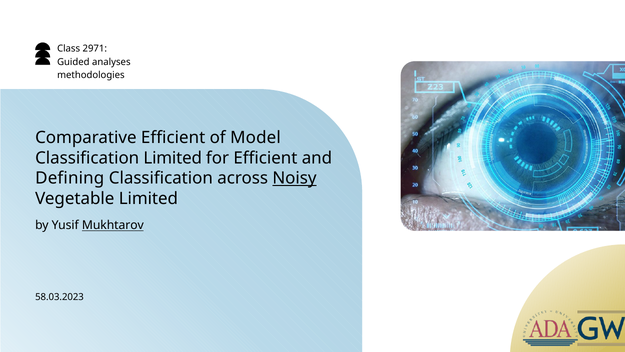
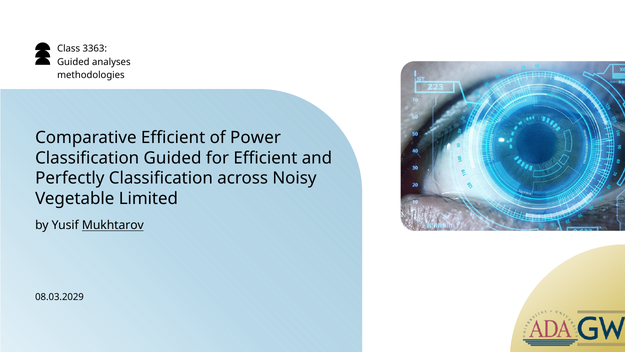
2971: 2971 -> 3363 (95, 48)
Model: Model -> Power (256, 138)
Classification Limited: Limited -> Guided (173, 158)
Defining: Defining -> Perfectly (70, 178)
Noisy underline: present -> none (294, 178)
58.03.2023: 58.03.2023 -> 08.03.2029 (59, 297)
